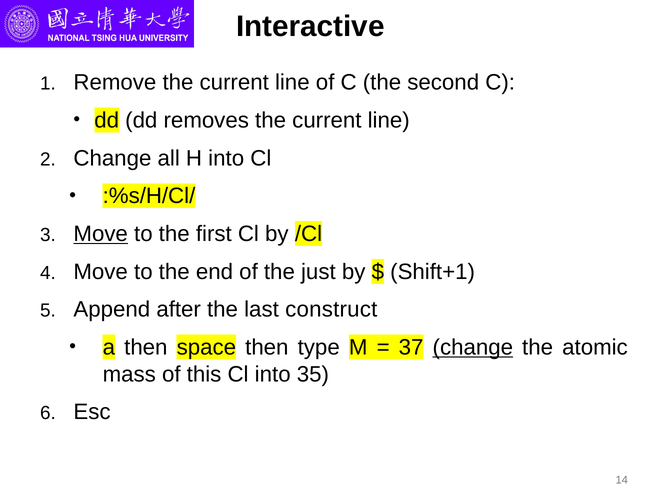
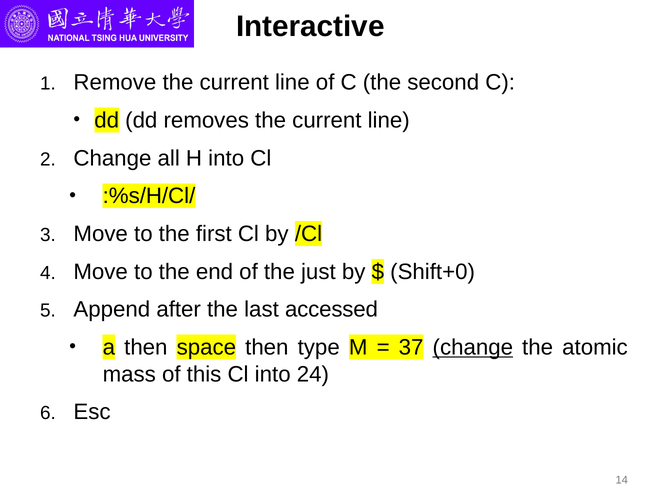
Move underline: present -> none (101, 234)
Shift+1: Shift+1 -> Shift+0 (433, 272)
construct: construct -> accessed (331, 310)
35: 35 -> 24 (313, 374)
